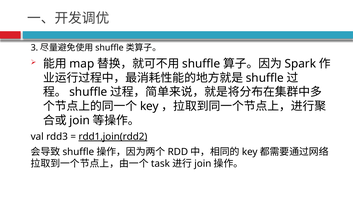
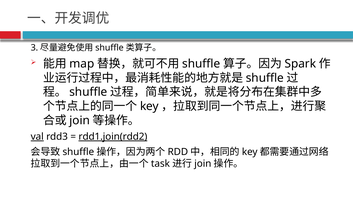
val underline: none -> present (37, 136)
